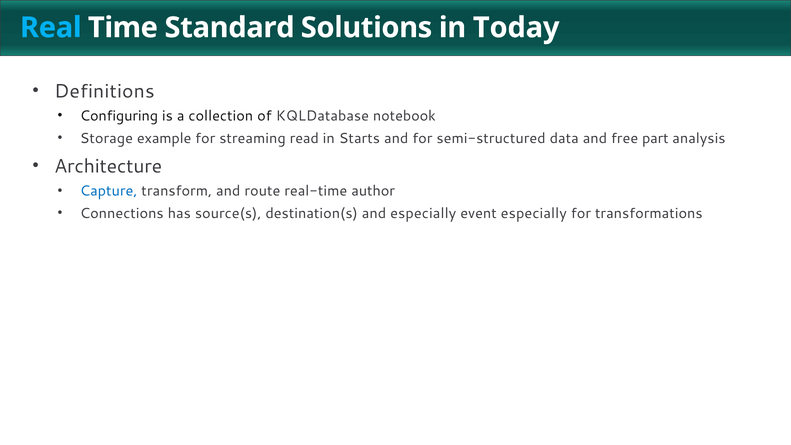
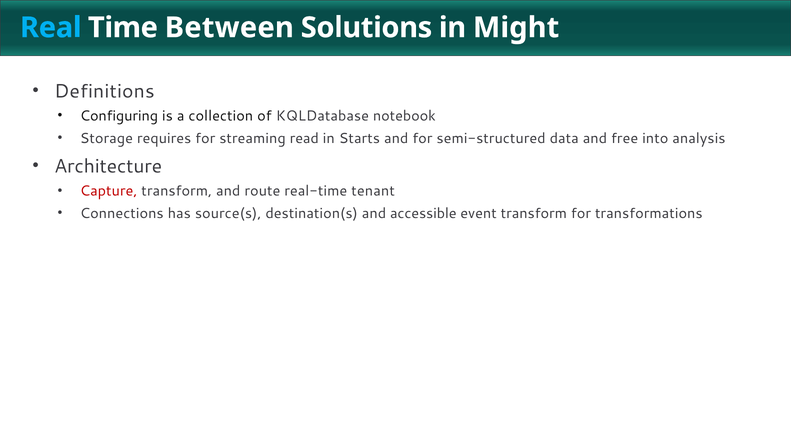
Standard: Standard -> Between (229, 28)
Today: Today -> Might (516, 28)
example: example -> requires (164, 138)
part: part -> into (655, 138)
Capture colour: blue -> red (109, 191)
author: author -> tenant (373, 191)
and especially: especially -> accessible (423, 213)
event especially: especially -> transform (534, 213)
